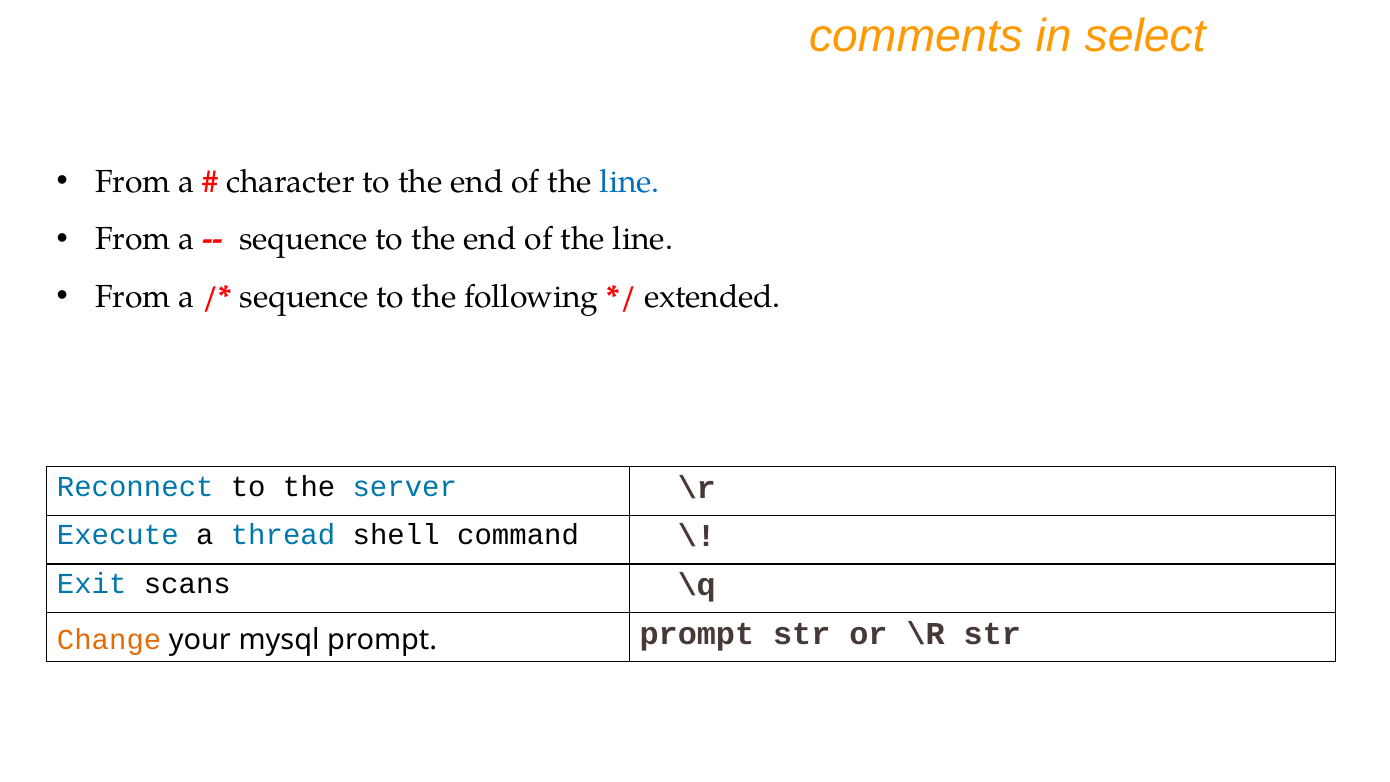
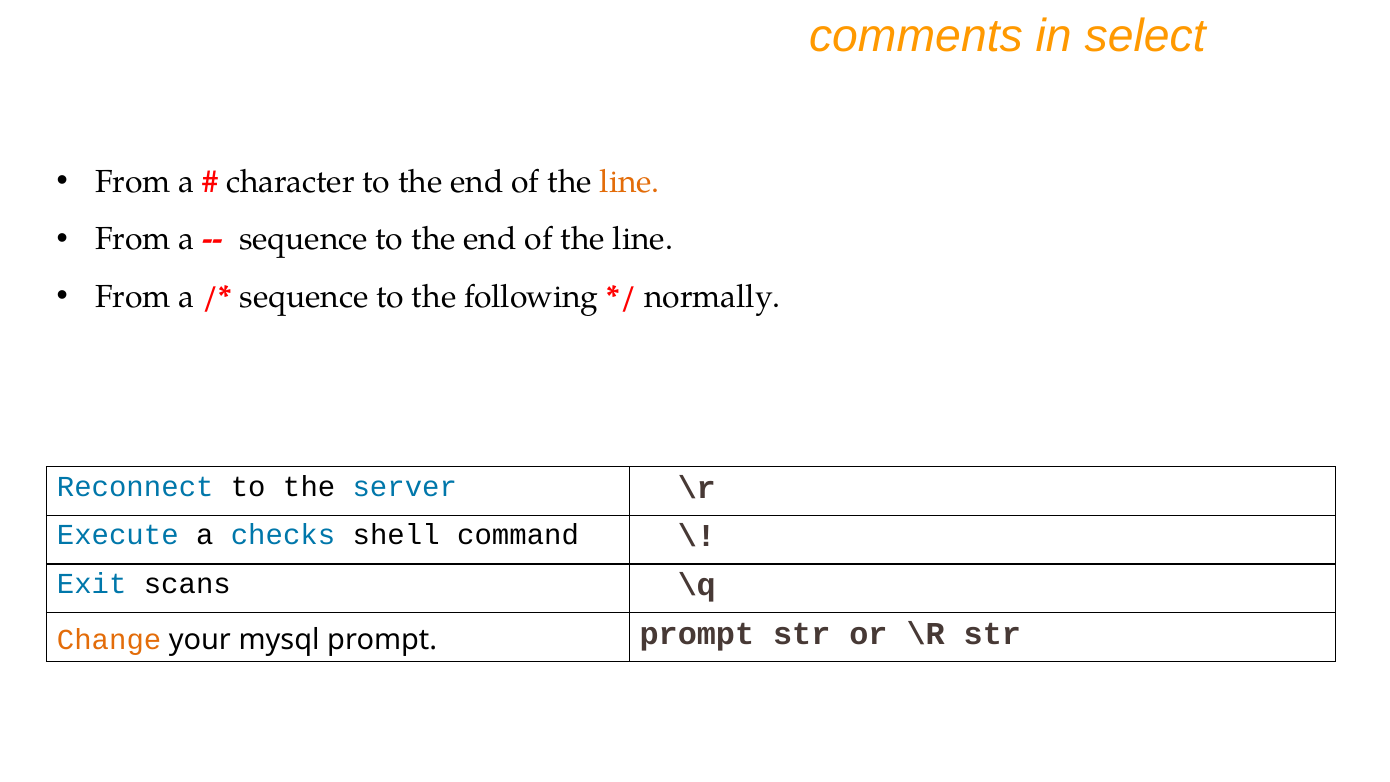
line colour: blue -> orange (630, 182)
extended: extended -> normally (712, 297)
thread: thread -> checks (283, 535)
